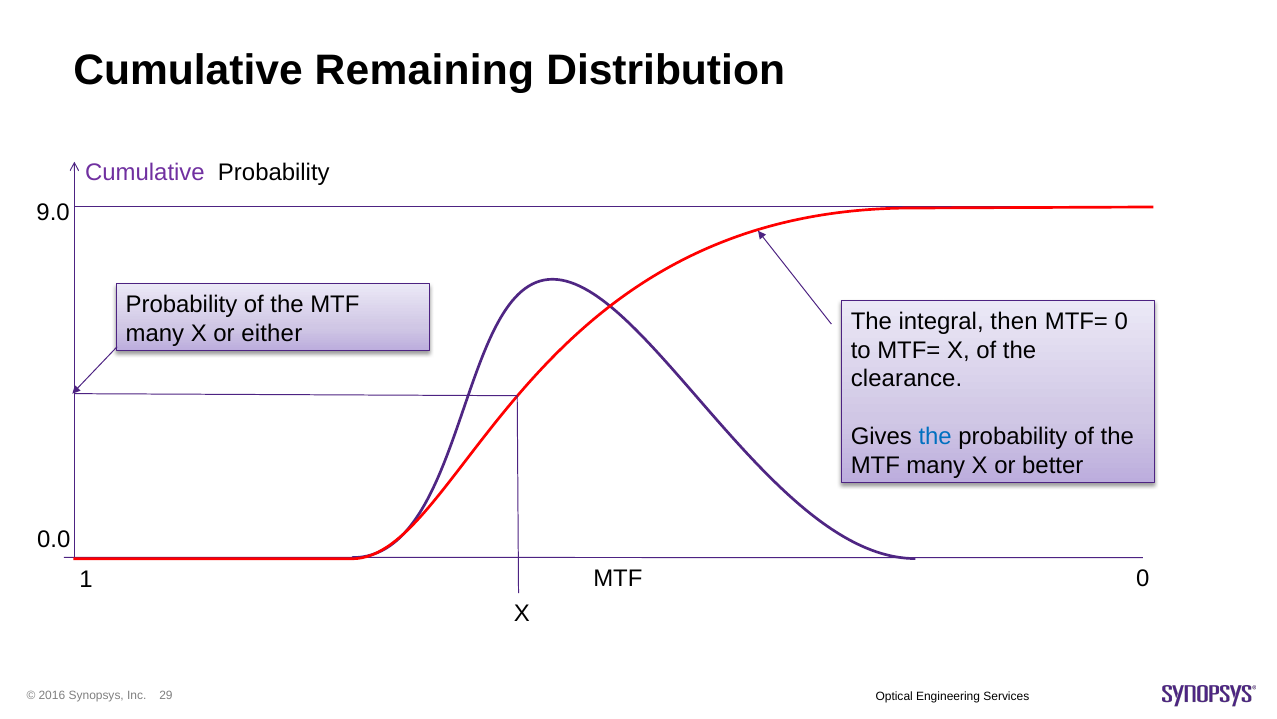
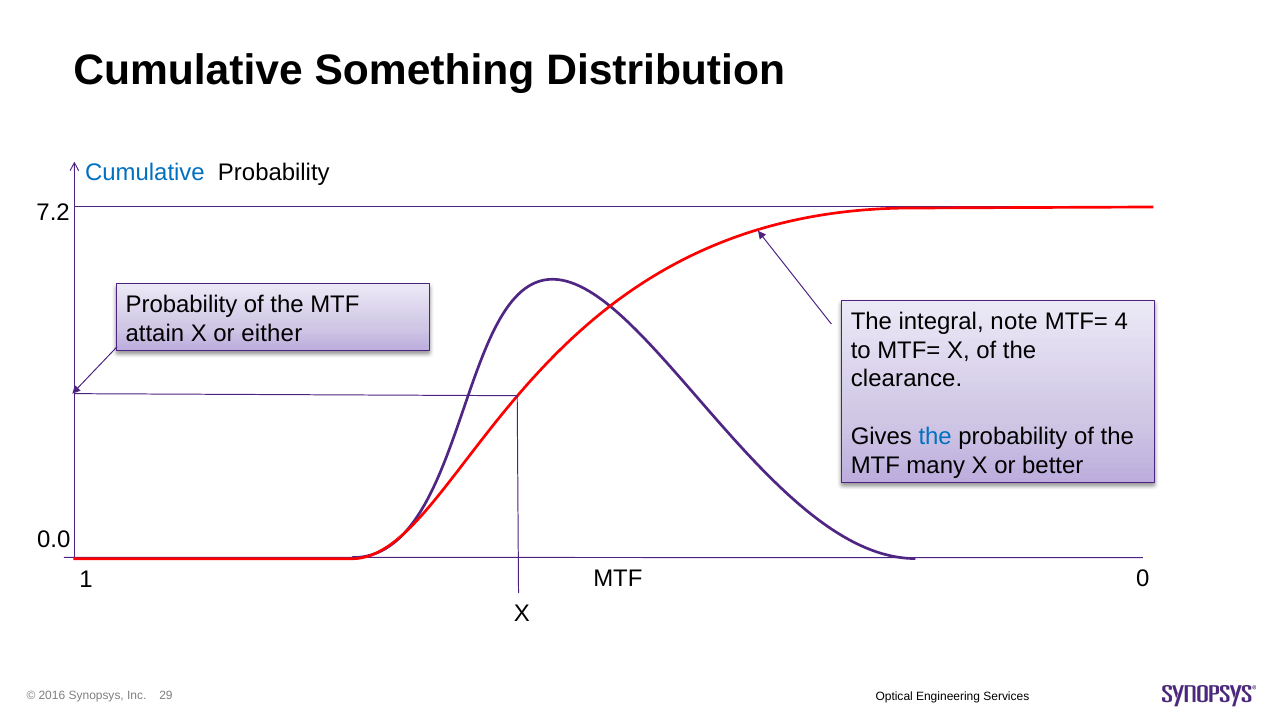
Remaining: Remaining -> Something (424, 70)
Cumulative colour: purple -> blue (145, 173)
9.0: 9.0 -> 7.2 (53, 213)
then: then -> note (1014, 321)
MTF= 0: 0 -> 4 (1121, 321)
many: many -> attain (155, 333)
